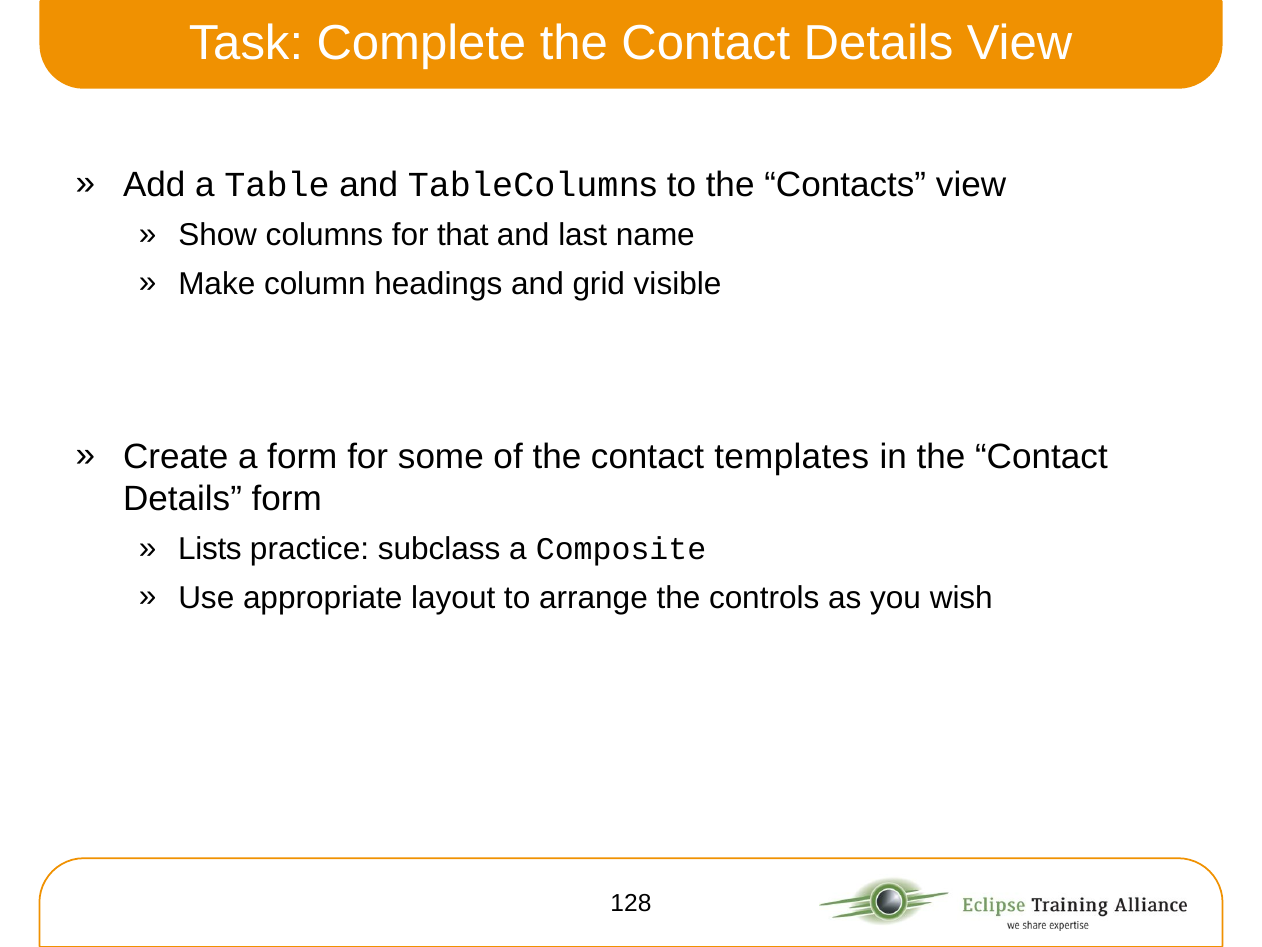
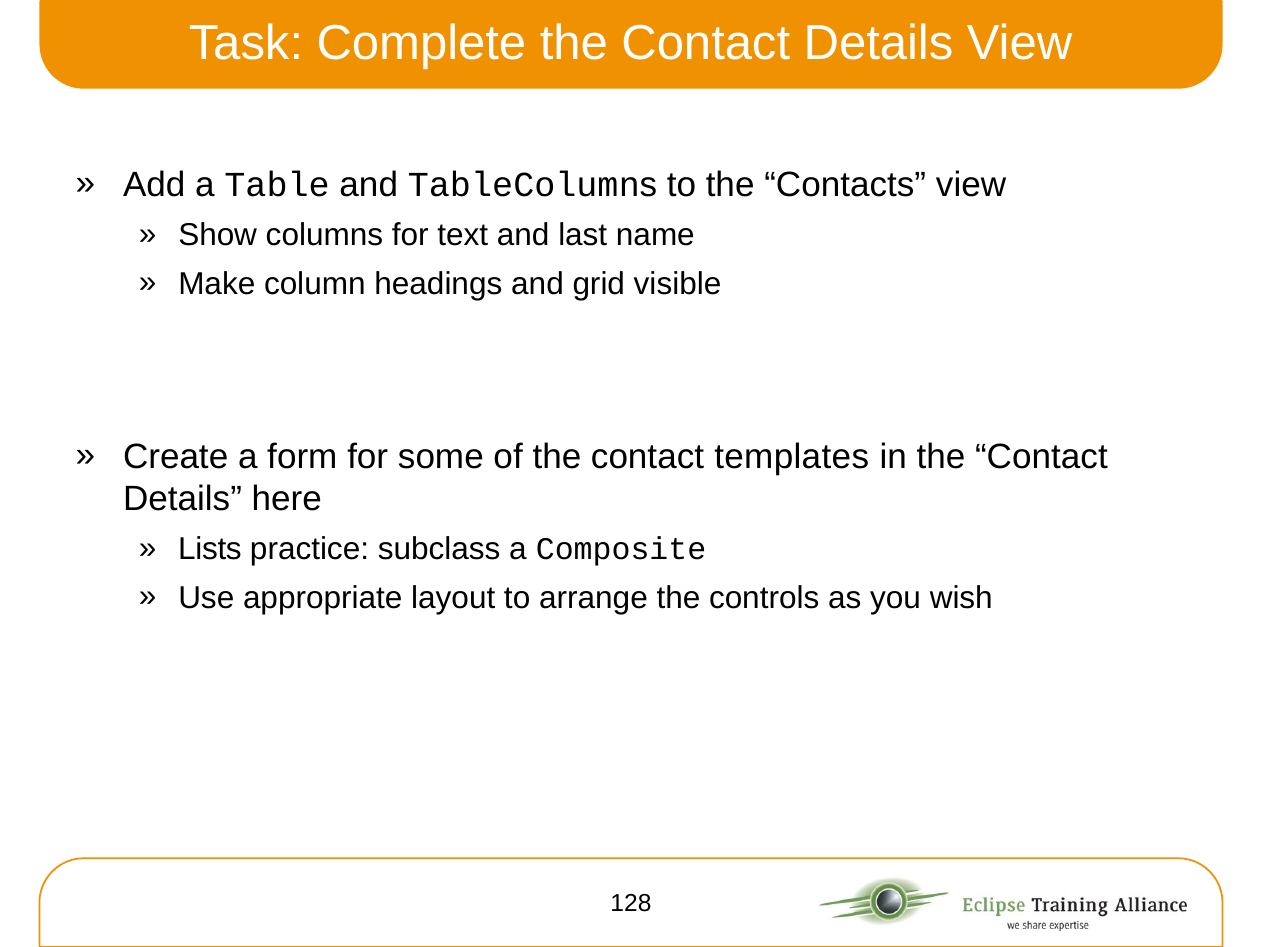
that: that -> text (463, 235)
Details form: form -> here (287, 499)
